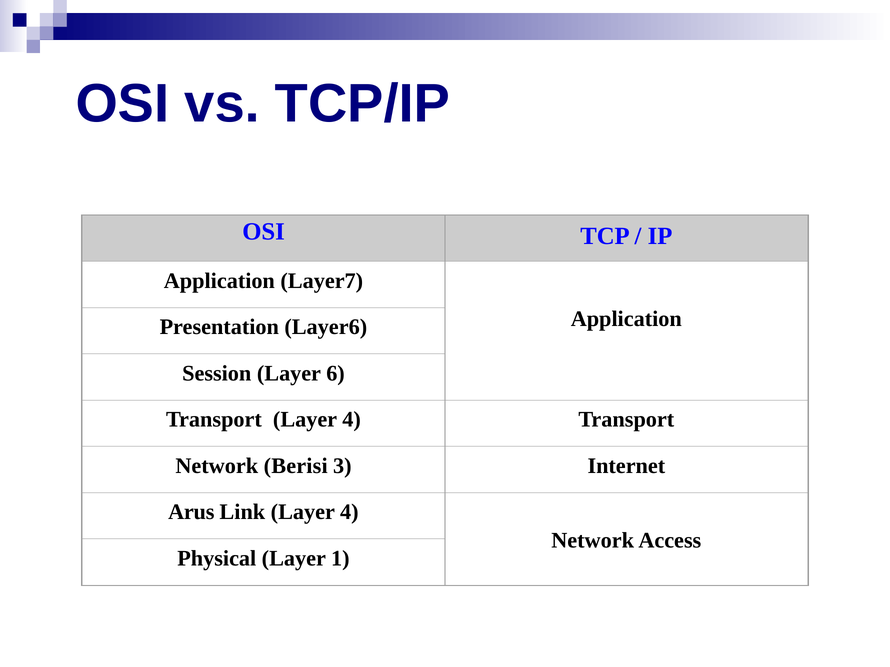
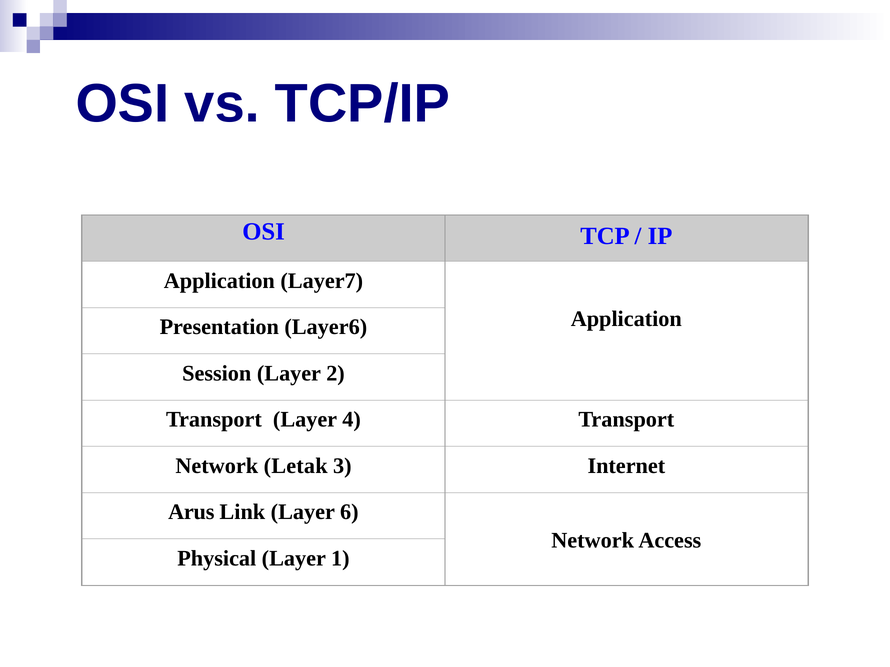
6: 6 -> 2 (336, 374)
Berisi: Berisi -> Letak (296, 466)
Link Layer 4: 4 -> 6 (349, 512)
